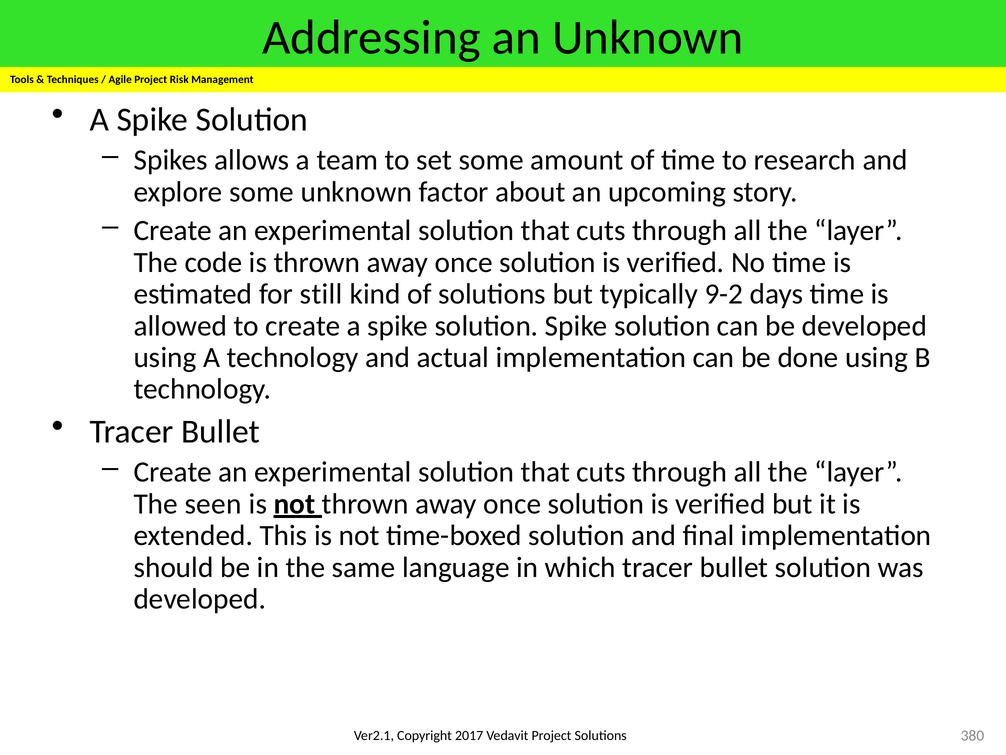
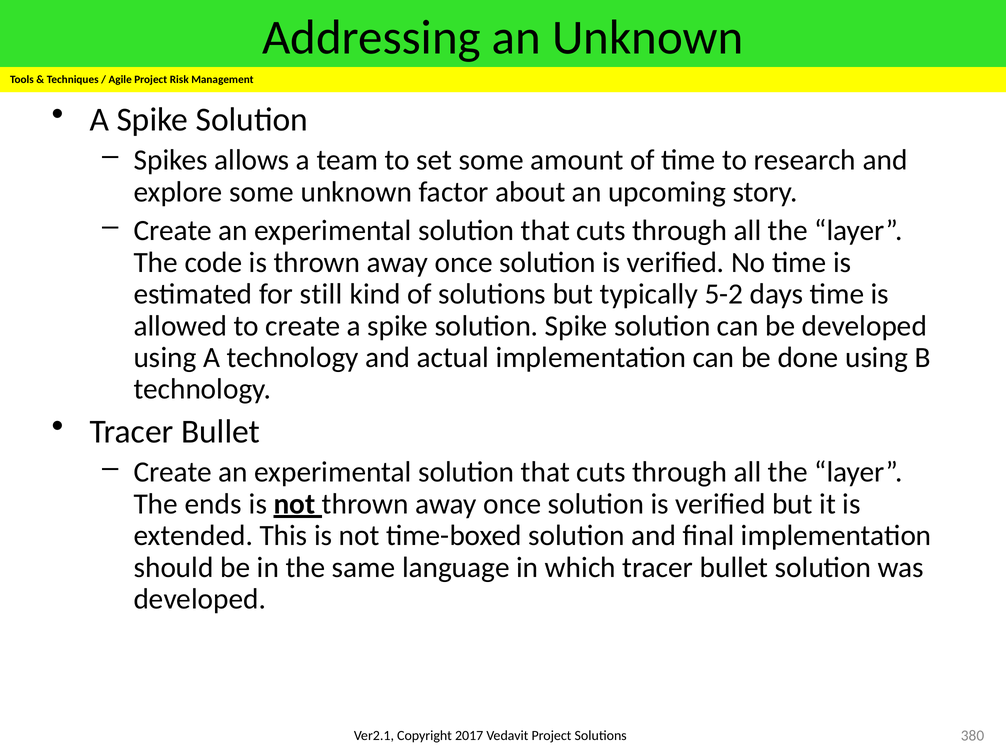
9-2: 9-2 -> 5-2 (724, 294)
seen: seen -> ends (213, 504)
